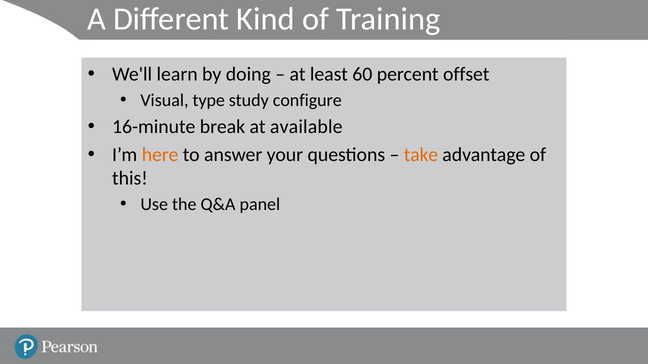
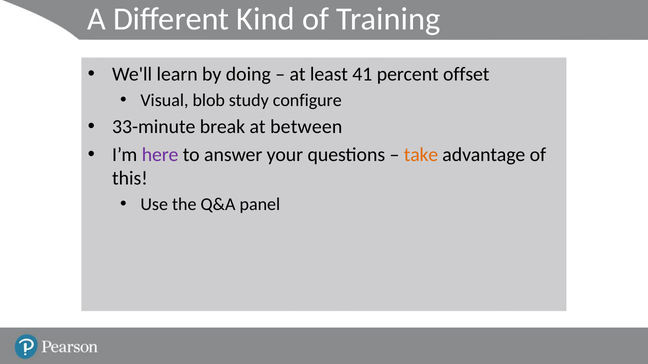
60: 60 -> 41 (362, 74)
type: type -> blob (209, 100)
16-minute: 16-minute -> 33-minute (154, 127)
available: available -> between (306, 127)
here colour: orange -> purple (160, 155)
